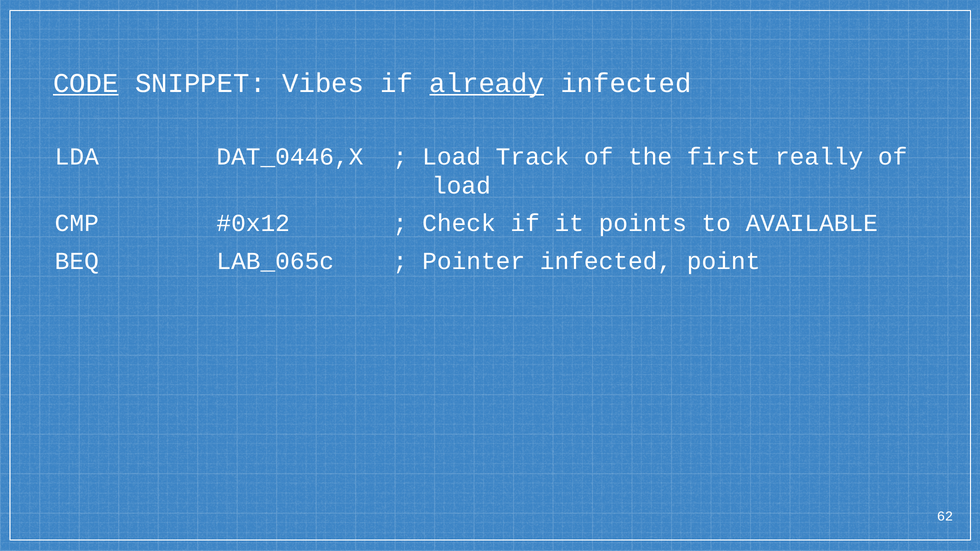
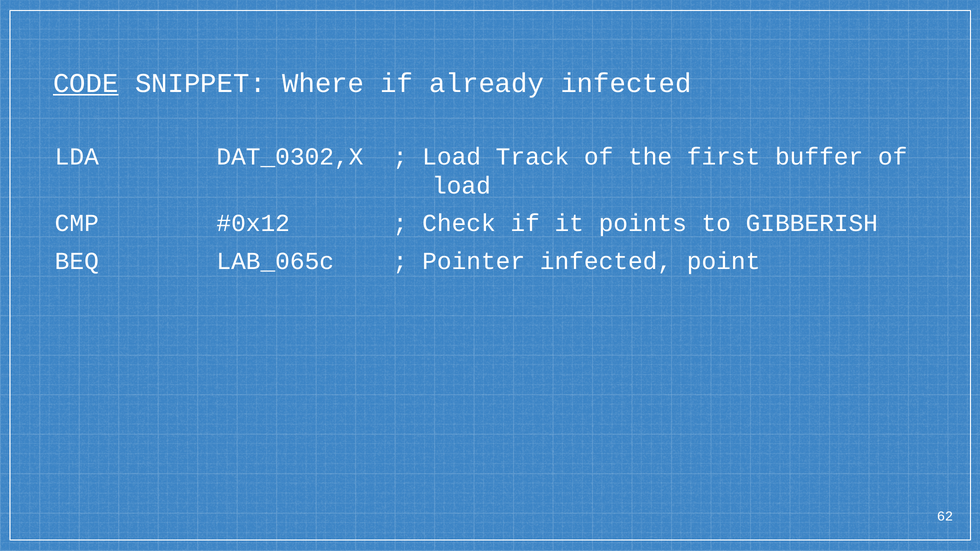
Vibes: Vibes -> Where (323, 83)
already underline: present -> none (487, 83)
DAT_0446,X: DAT_0446,X -> DAT_0302,X (290, 157)
really: really -> buffer (819, 157)
AVAILABLE: AVAILABLE -> GIBBERISH (812, 224)
